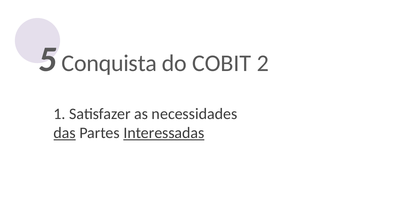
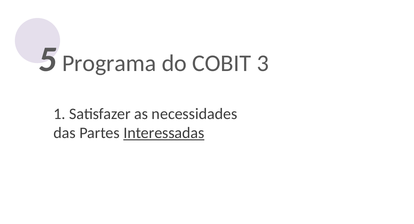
Conquista: Conquista -> Programa (109, 64)
2: 2 -> 3 (263, 64)
das underline: present -> none (65, 133)
